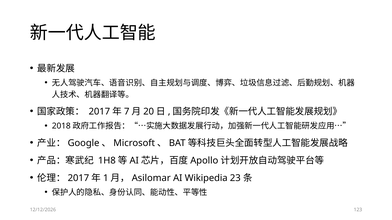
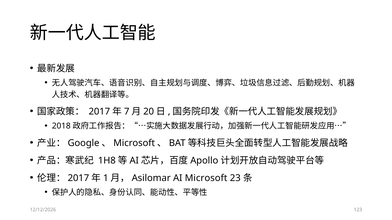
AI Wikipedia: Wikipedia -> Microsoft (206, 178)
